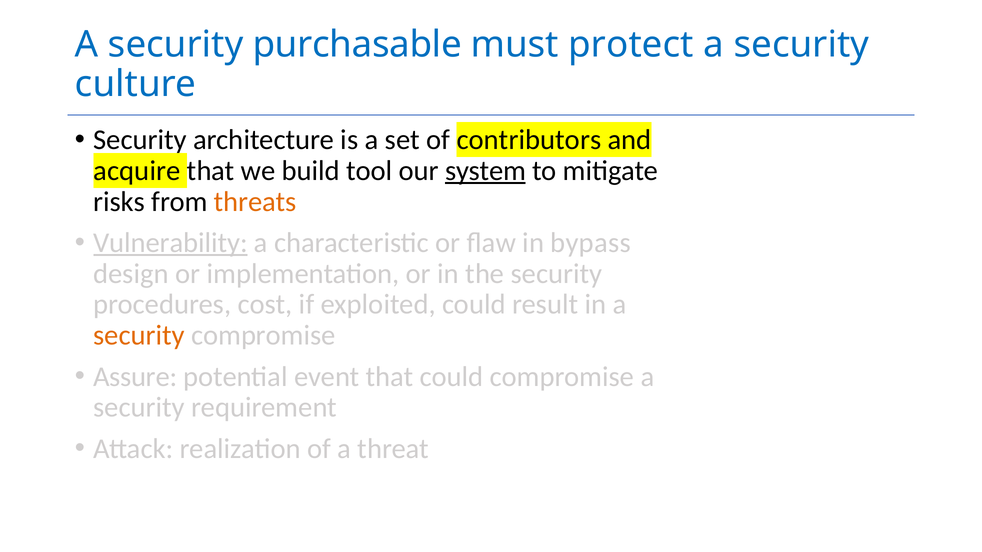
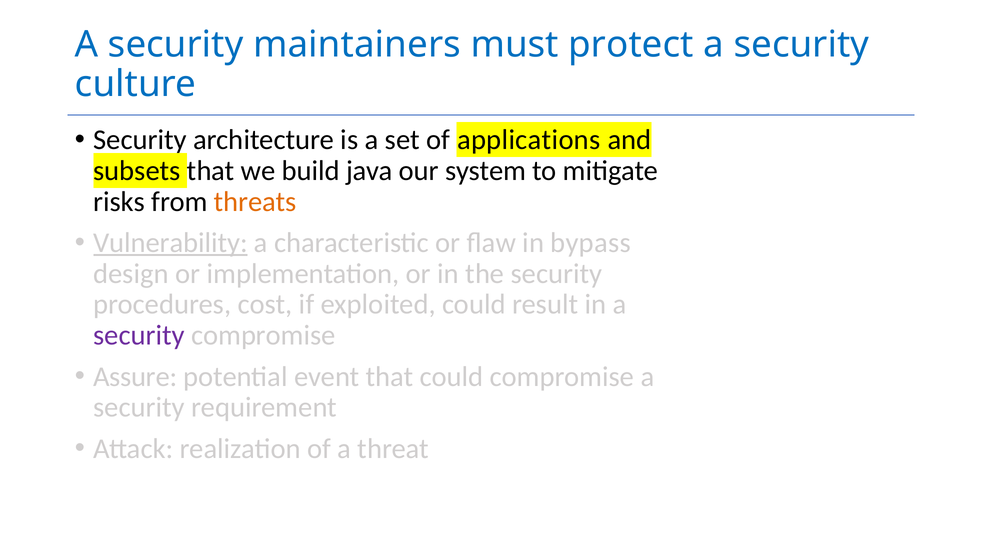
purchasable: purchasable -> maintainers (357, 45)
contributors: contributors -> applications (529, 140)
acquire: acquire -> subsets (137, 171)
tool: tool -> java (369, 171)
system underline: present -> none (485, 171)
security colour: orange -> purple (139, 336)
